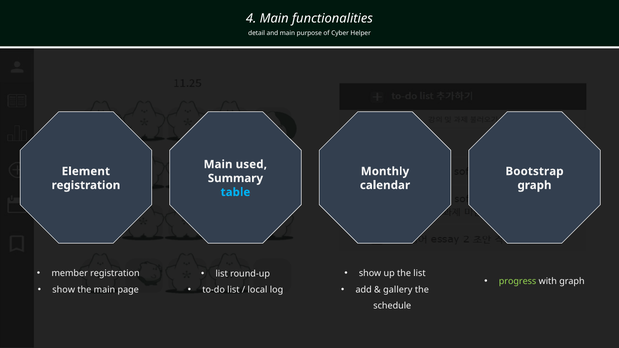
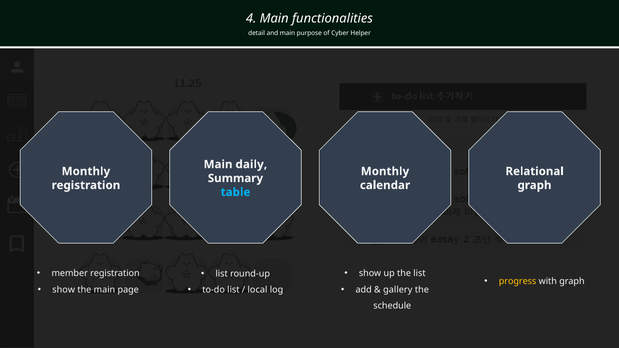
used: used -> daily (251, 164)
Element: Element -> Monthly (86, 171)
Bootstrap: Bootstrap -> Relational (535, 171)
progress colour: light green -> yellow (518, 282)
